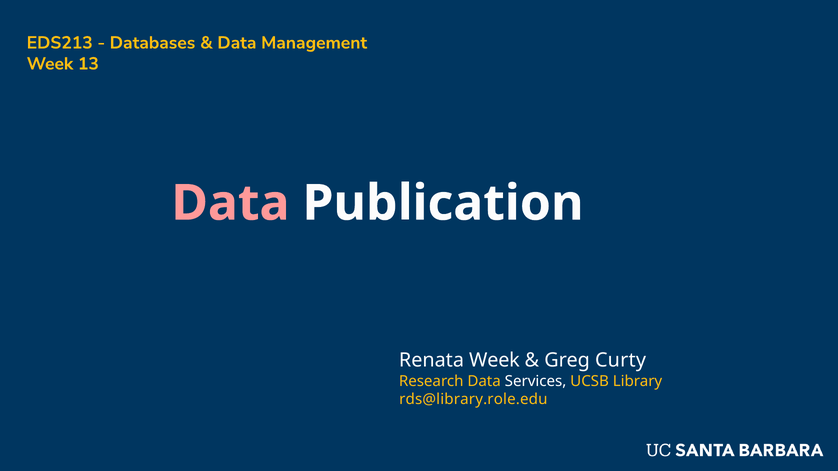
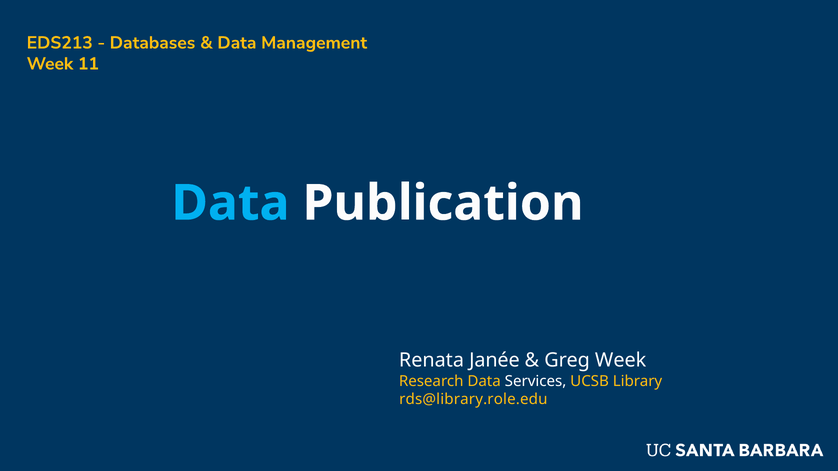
13: 13 -> 11 (88, 64)
Data colour: pink -> light blue (230, 203)
Renata Week: Week -> Janée (494, 361)
Greg Curty: Curty -> Week (621, 361)
